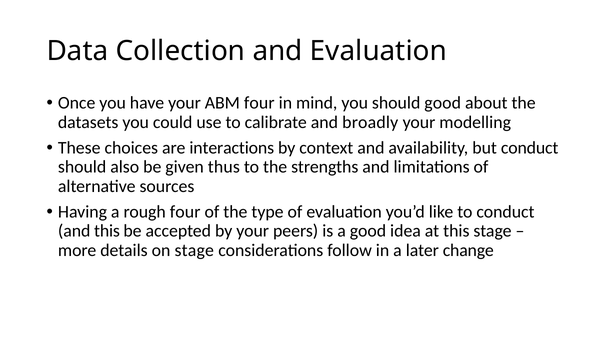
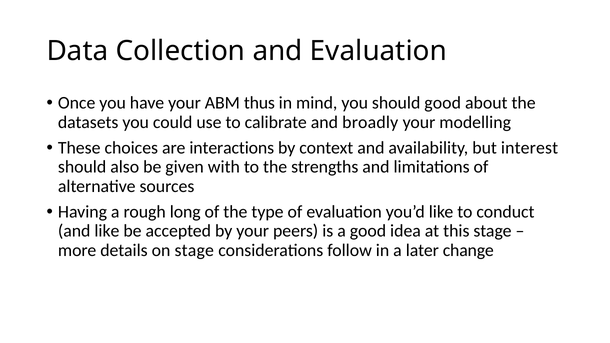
ABM four: four -> thus (259, 103)
but conduct: conduct -> interest (530, 148)
thus: thus -> with (224, 167)
rough four: four -> long (185, 212)
and this: this -> like (107, 231)
